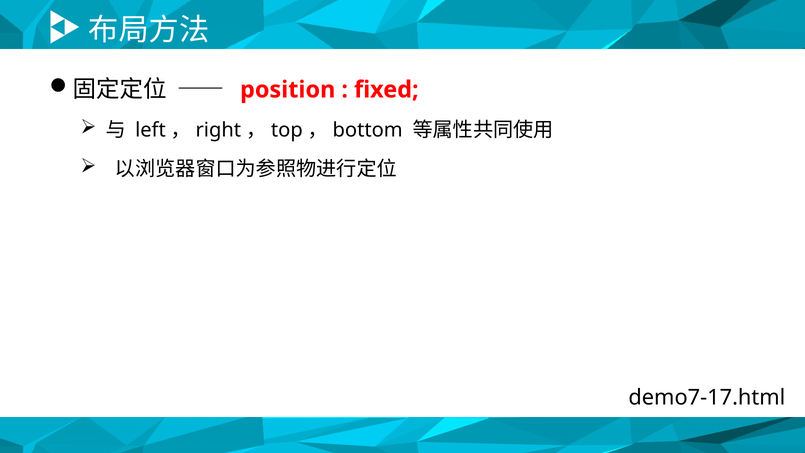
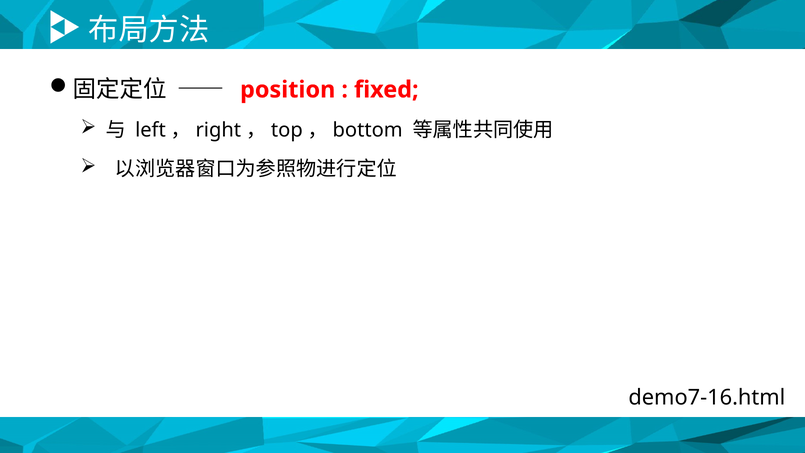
demo7-17.html: demo7-17.html -> demo7-16.html (707, 398)
